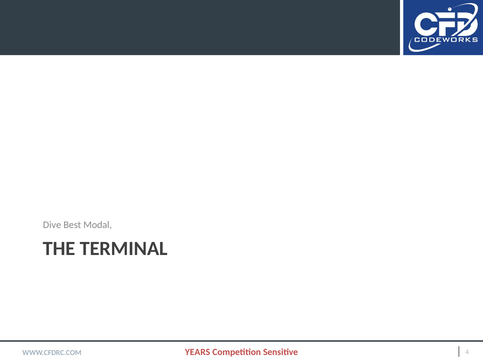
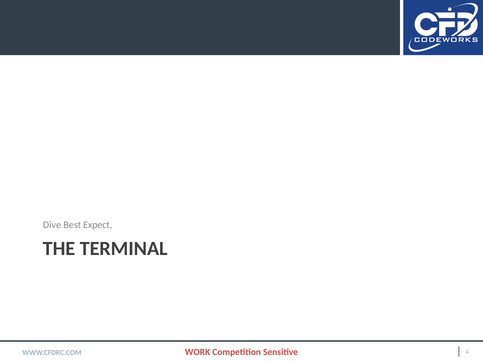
Modal: Modal -> Expect (98, 225)
YEARS: YEARS -> WORK (198, 352)
